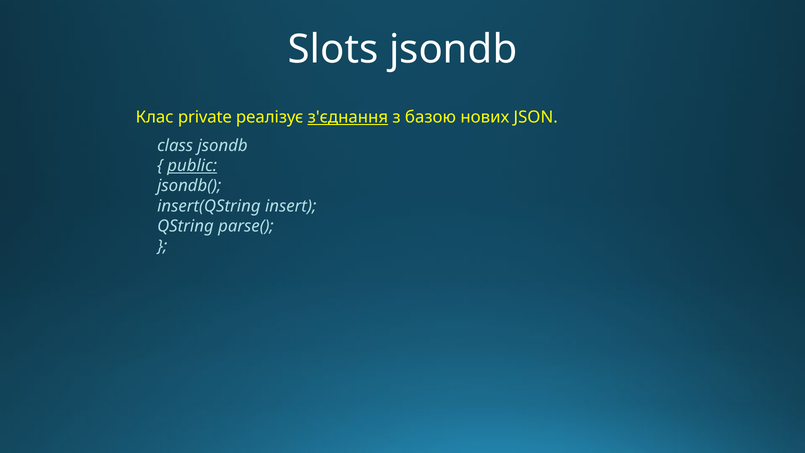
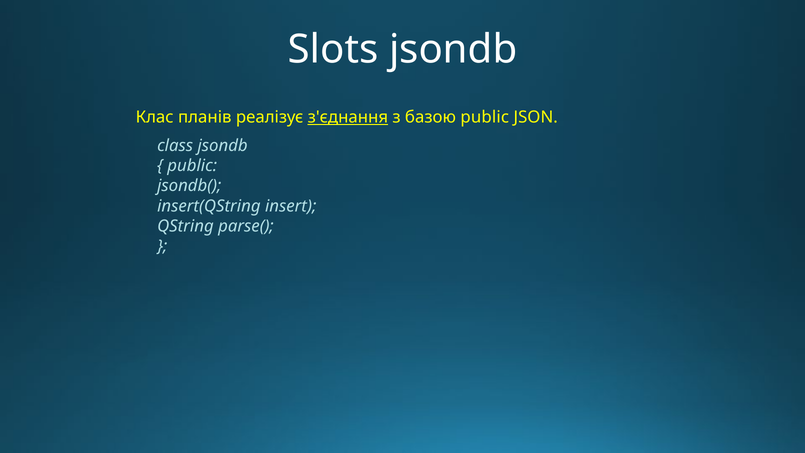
private: private -> планів (205, 117)
базою нових: нових -> public (485, 117)
public underline: present -> none (192, 166)
